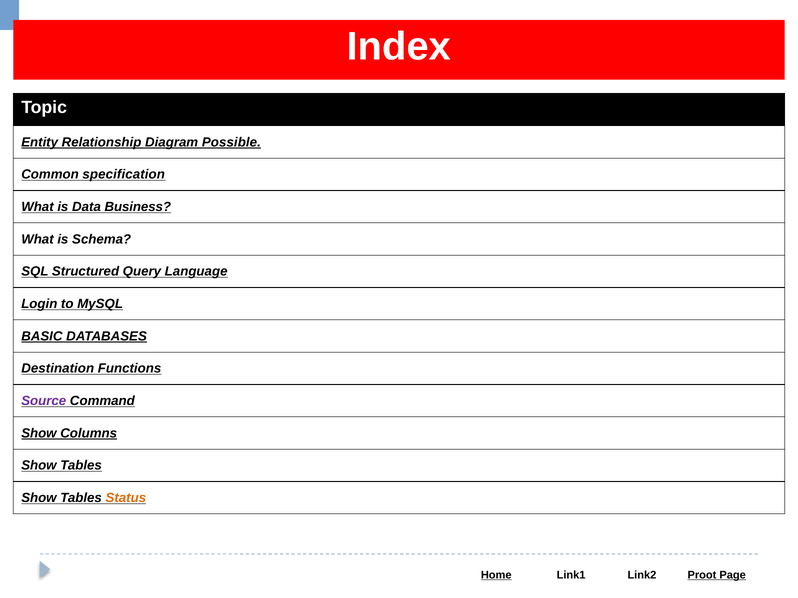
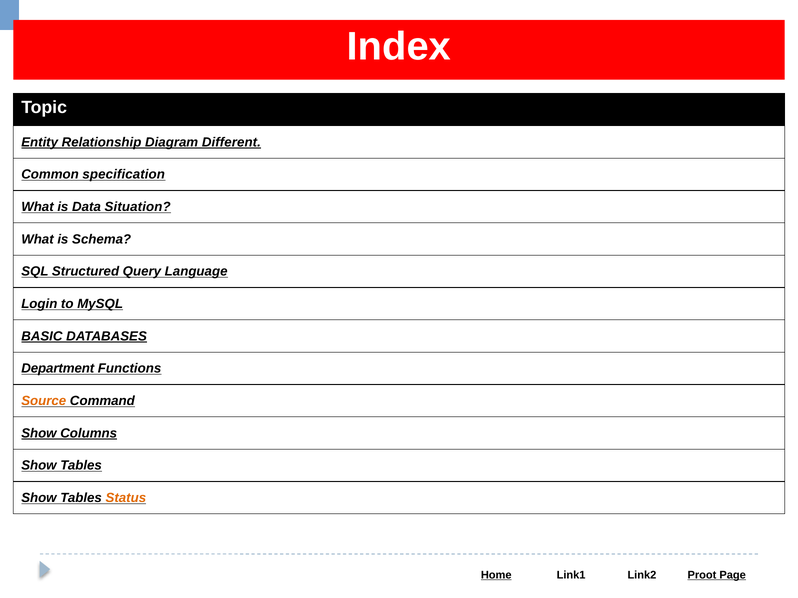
Possible: Possible -> Different (231, 142)
Business: Business -> Situation (138, 207)
Destination: Destination -> Department (58, 369)
Source colour: purple -> orange (44, 401)
